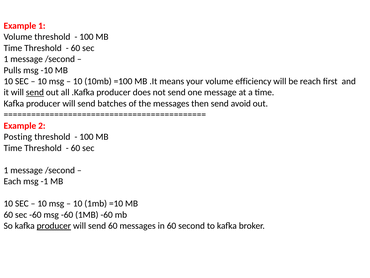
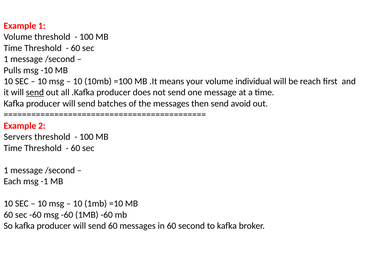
efficiency: efficiency -> individual (253, 81)
Posting: Posting -> Servers (18, 137)
producer underline: present -> none (54, 225)
